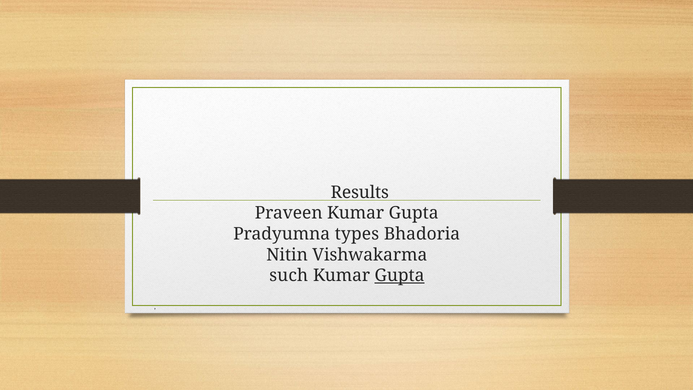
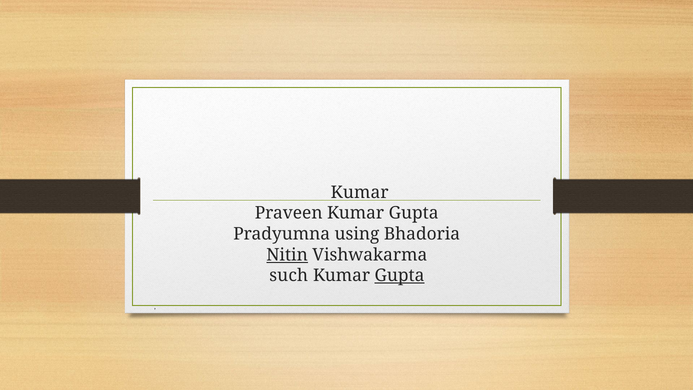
Results: Results -> Kumar (360, 192)
types: types -> using (357, 234)
Nitin underline: none -> present (287, 255)
